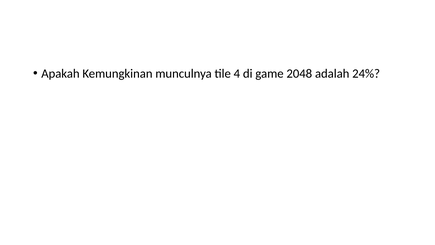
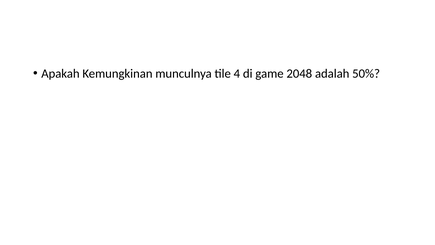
24%: 24% -> 50% (366, 74)
